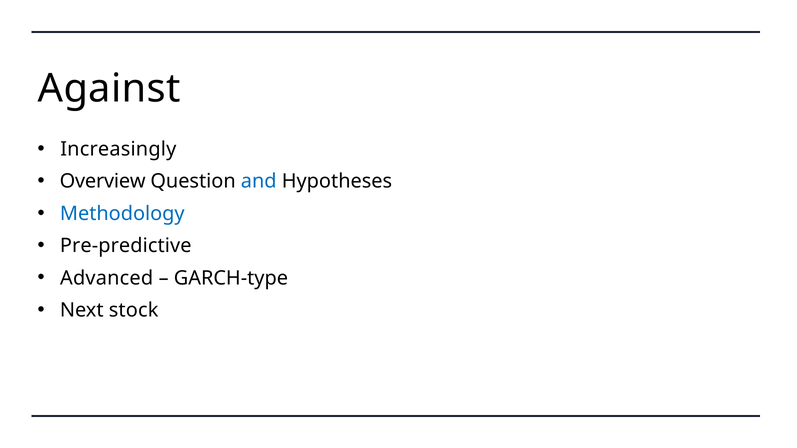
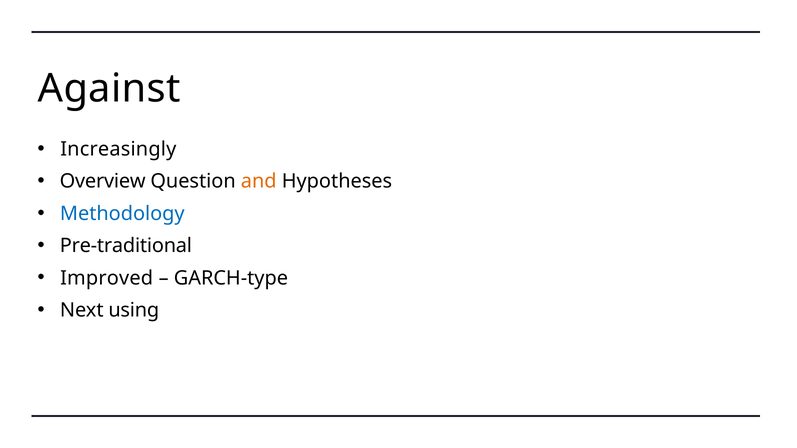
and colour: blue -> orange (259, 182)
Pre-predictive: Pre-predictive -> Pre-traditional (126, 246)
Advanced: Advanced -> Improved (107, 278)
stock: stock -> using (134, 310)
